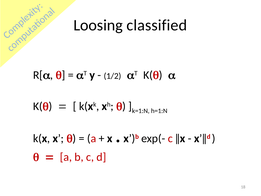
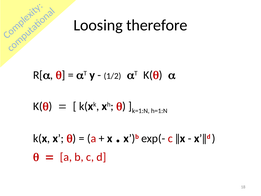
classified: classified -> therefore (157, 25)
